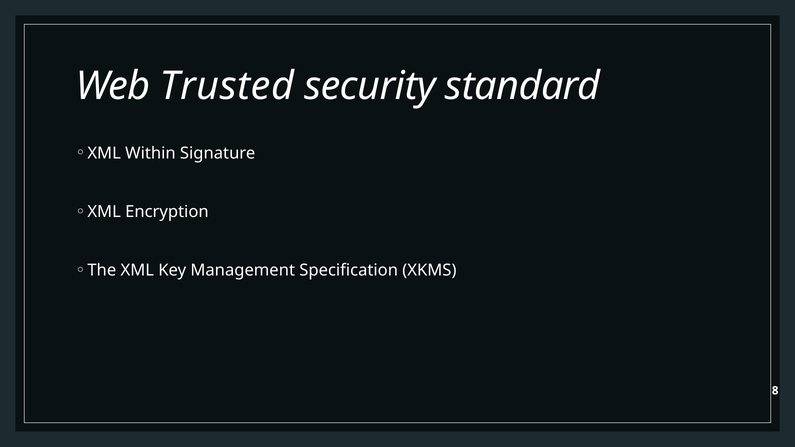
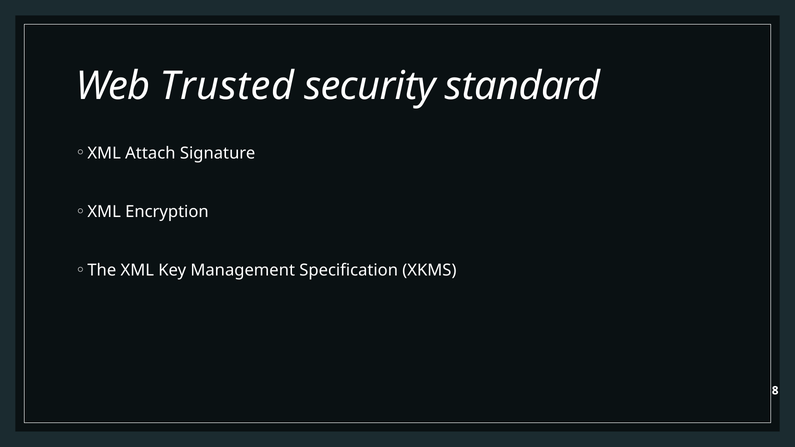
Within: Within -> Attach (150, 153)
